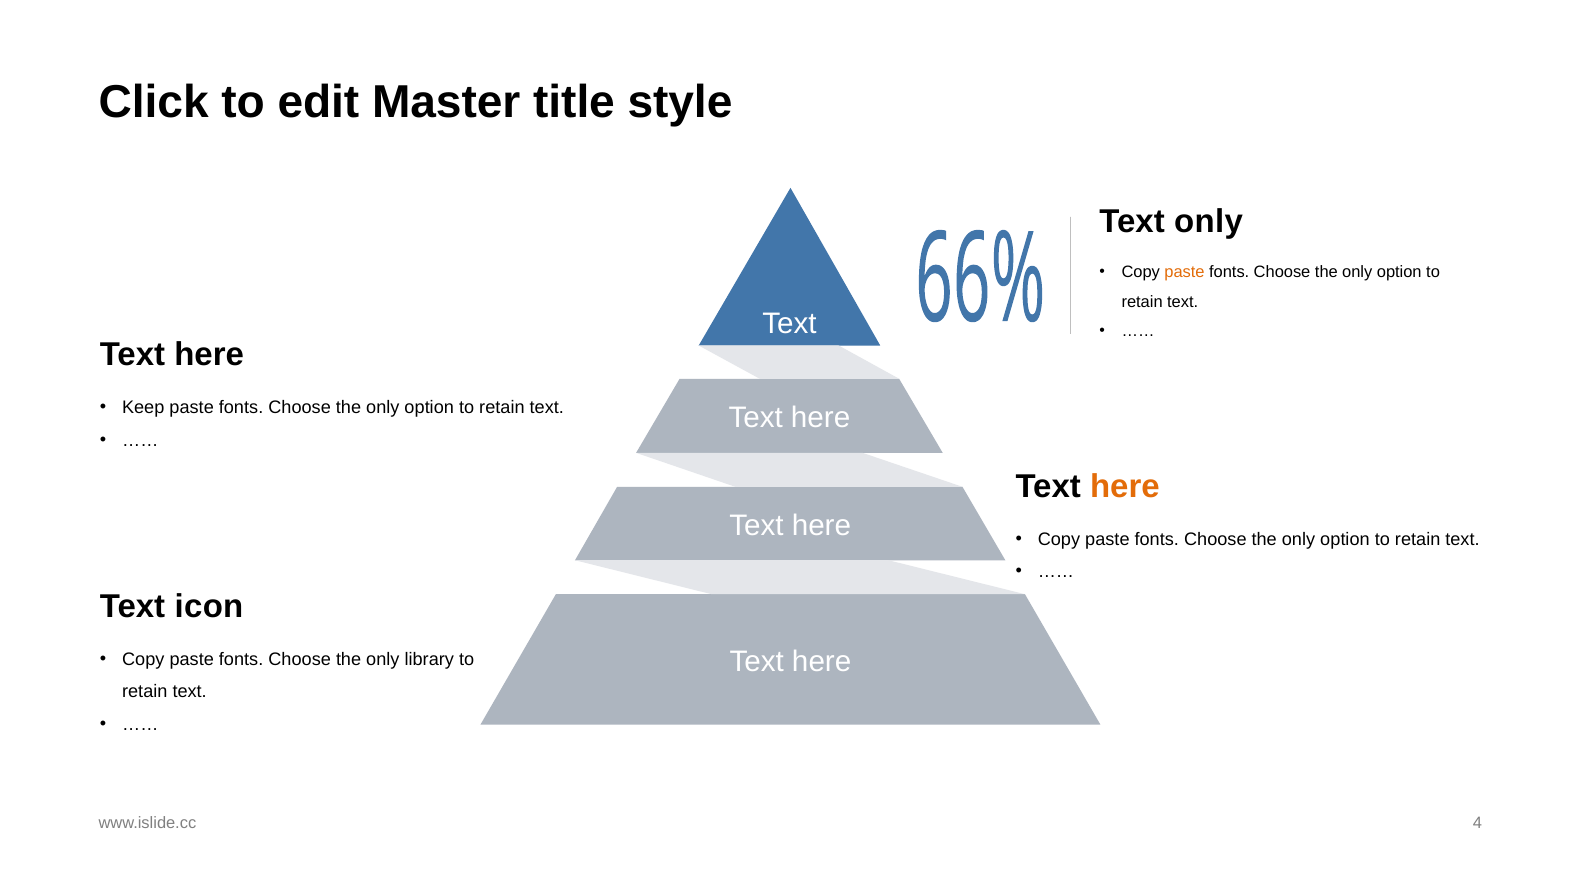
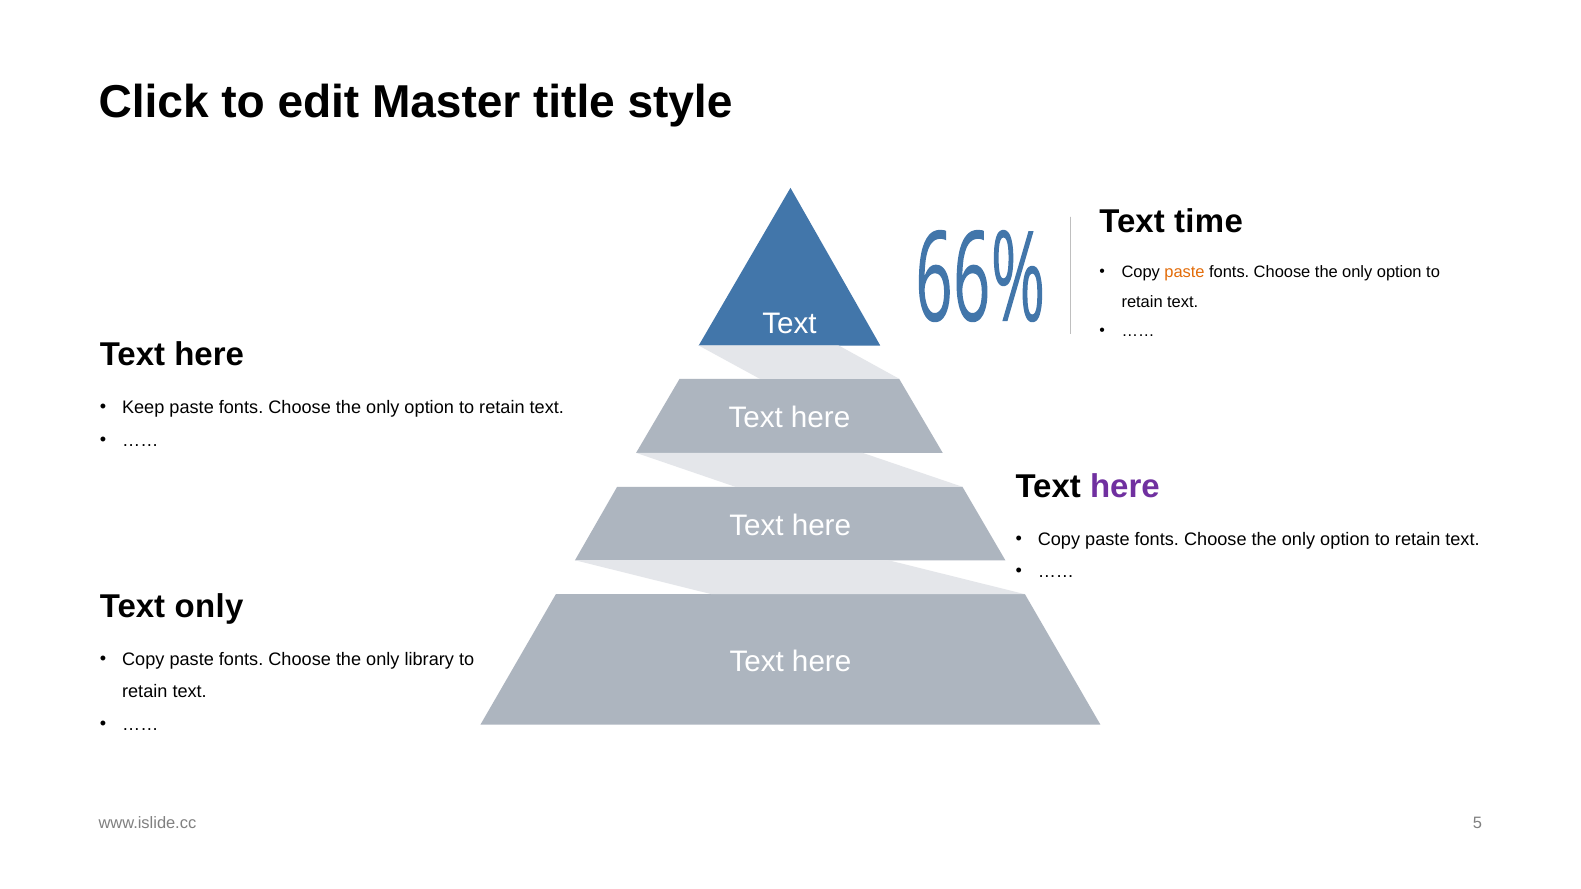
Text only: only -> time (1209, 222)
here colour: orange -> purple (1125, 487)
Text icon: icon -> only (209, 607)
4: 4 -> 5 (1478, 823)
